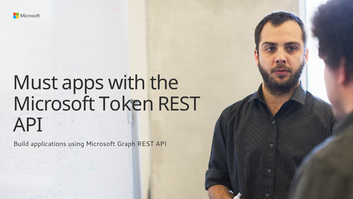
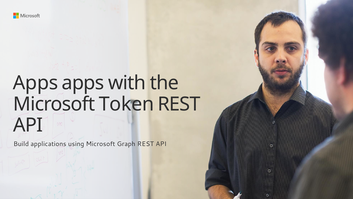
Must: Must -> Apps (36, 83)
